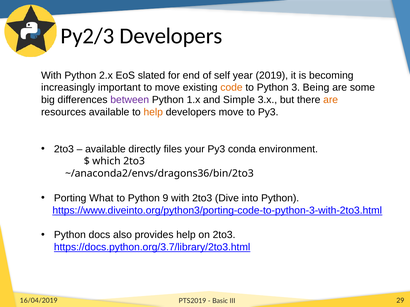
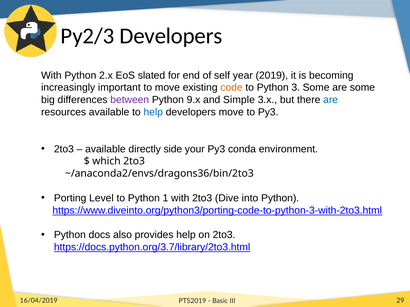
3 Being: Being -> Some (316, 88)
1.x: 1.x -> 9.x (194, 100)
are colour: orange -> blue (331, 100)
help colour: orange -> blue (153, 112)
files: files -> side (173, 149)
What: What -> Level (101, 198)
9: 9 -> 1 (165, 198)
